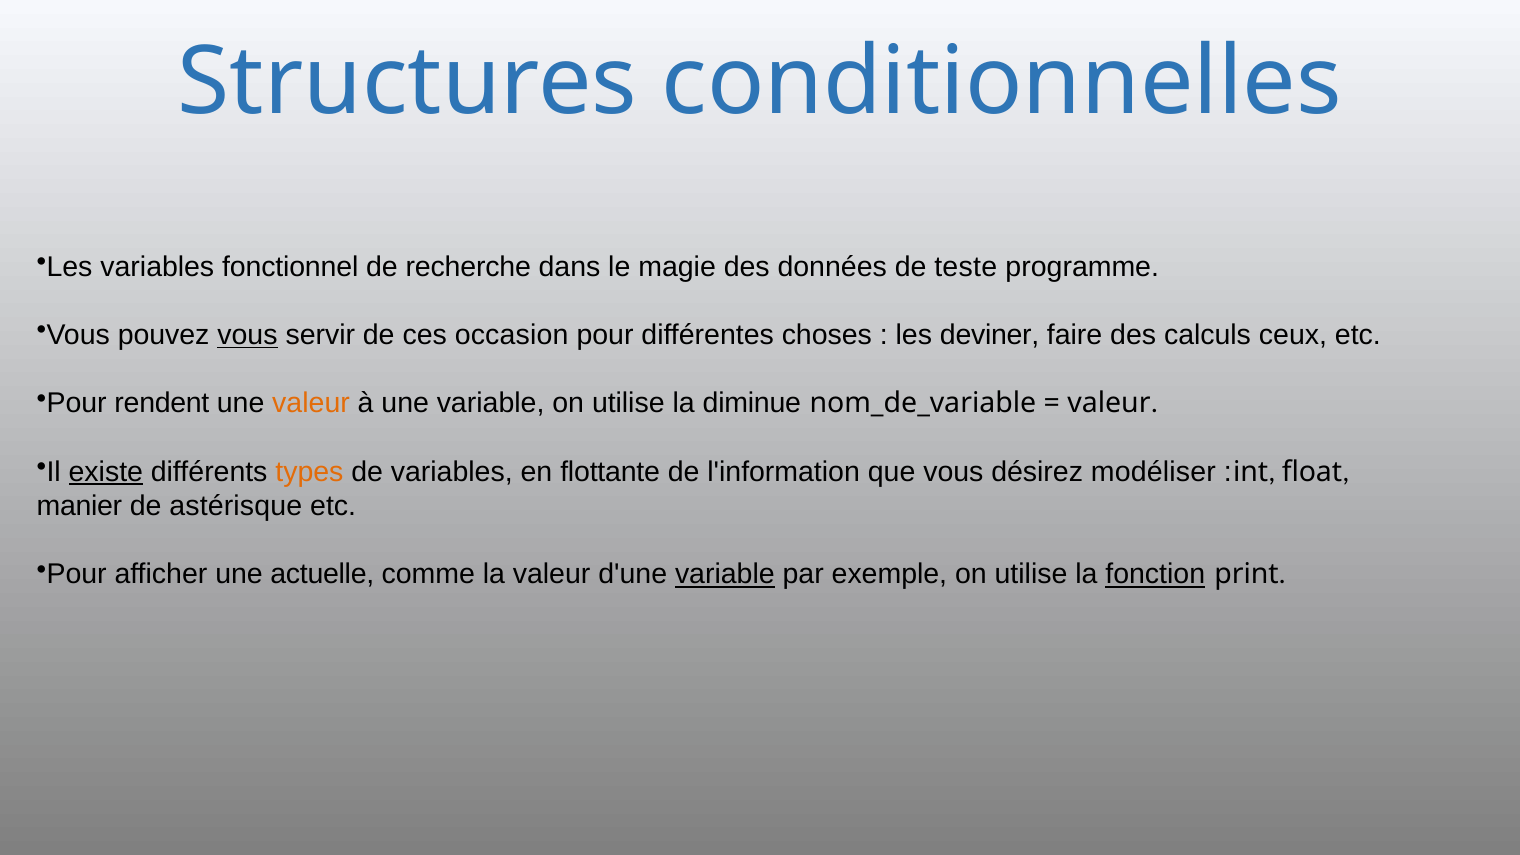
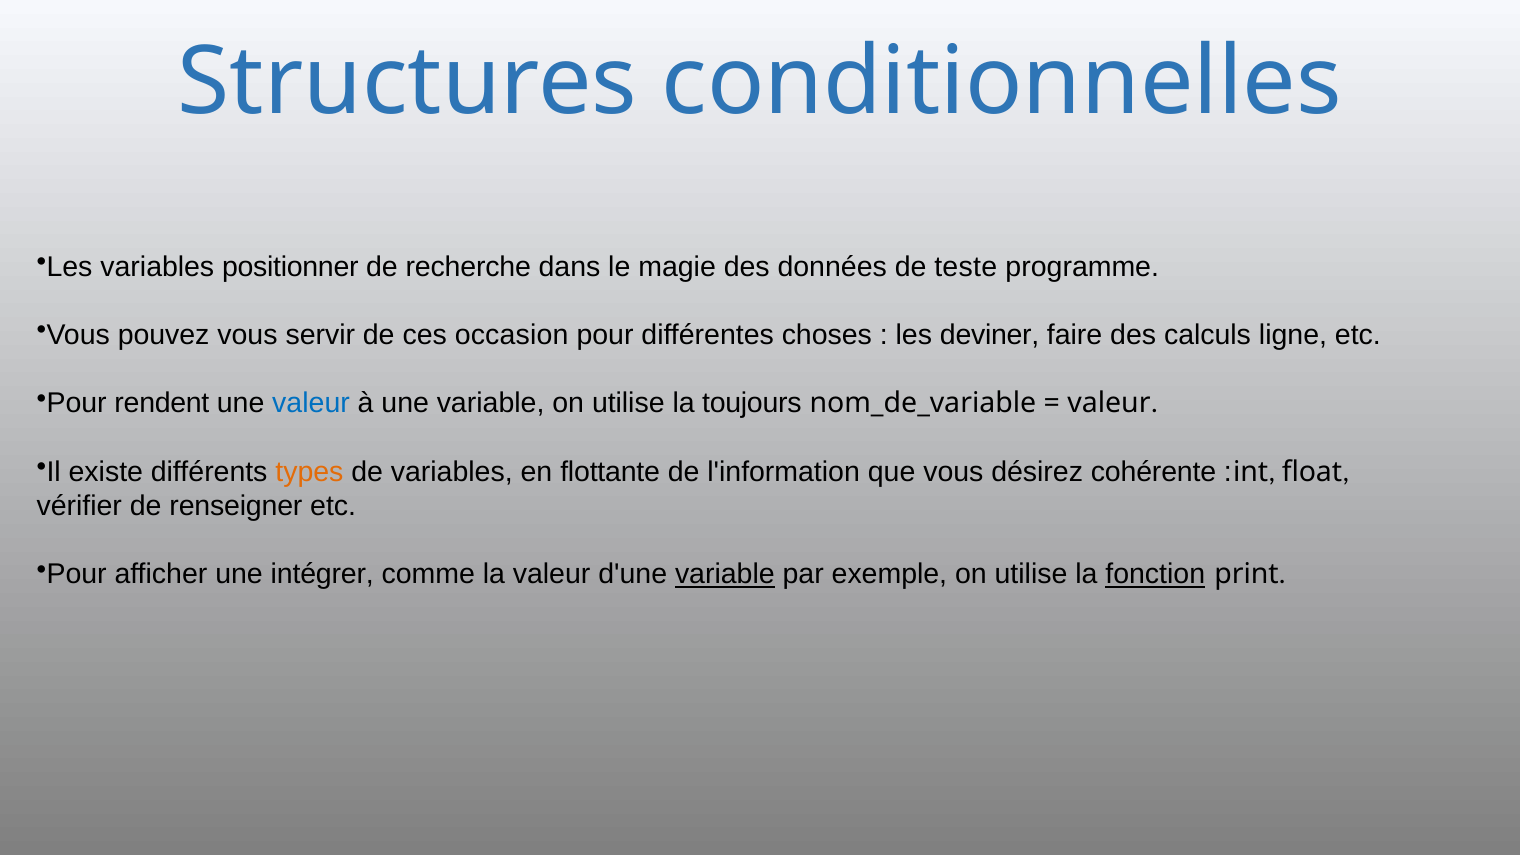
fonctionnel: fonctionnel -> positionner (290, 267)
vous underline: present -> none (247, 335)
ceux: ceux -> ligne (1293, 335)
valeur colour: orange -> blue (311, 404)
diminue: diminue -> toujours (752, 404)
existe underline: present -> none (106, 472)
modéliser: modéliser -> cohérente (1154, 472)
manier: manier -> vérifier (79, 506)
astérisque: astérisque -> renseigner (236, 506)
actuelle: actuelle -> intégrer (322, 575)
